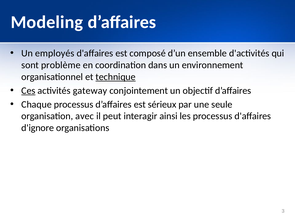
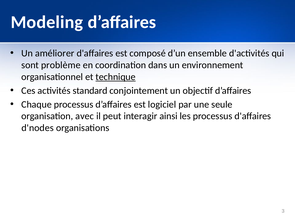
employés: employés -> améliorer (55, 53)
Ces underline: present -> none (28, 91)
gateway: gateway -> standard (90, 91)
sérieux: sérieux -> logiciel (162, 104)
d'ignore: d'ignore -> d'nodes (38, 128)
